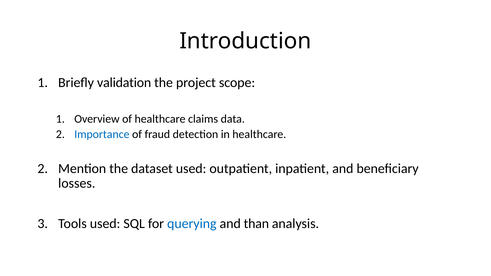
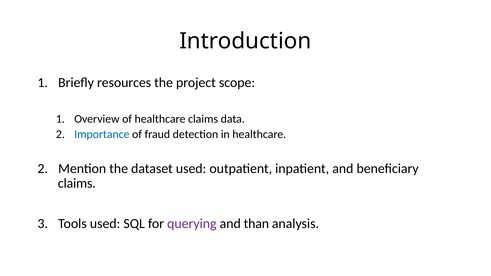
validation: validation -> resources (124, 83)
losses: losses -> claims (77, 184)
querying colour: blue -> purple (192, 224)
